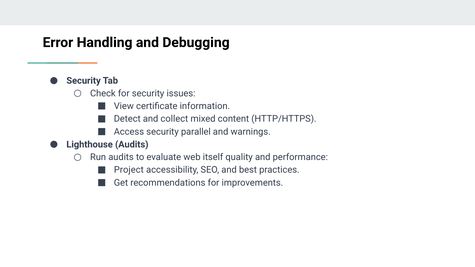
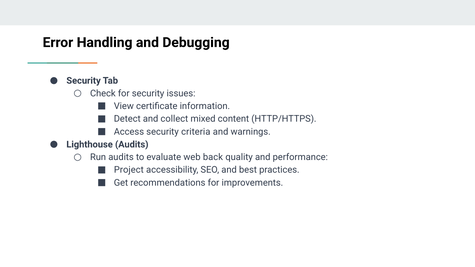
parallel: parallel -> criteria (196, 132)
itself: itself -> back (213, 157)
